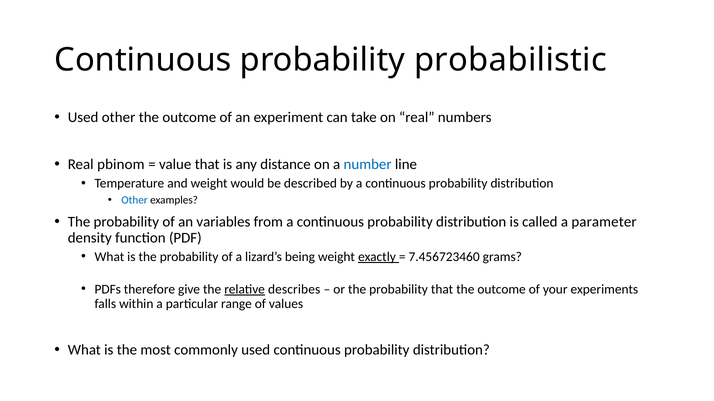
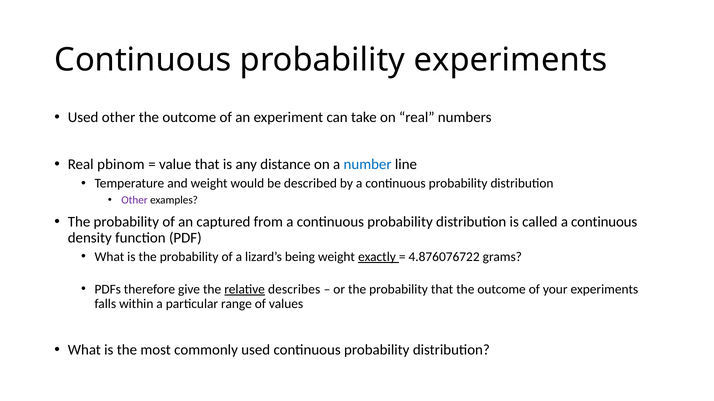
probability probabilistic: probabilistic -> experiments (511, 60)
Other colour: blue -> purple (135, 201)
variables: variables -> captured (223, 222)
called a parameter: parameter -> continuous (604, 222)
7.456723460: 7.456723460 -> 4.876076722 (444, 257)
